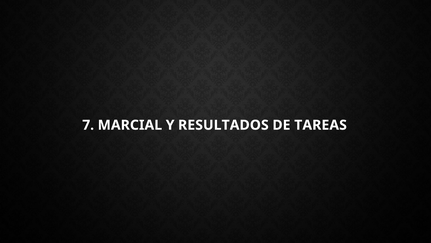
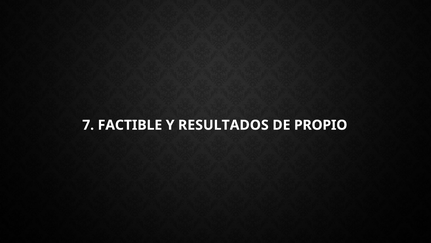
MARCIAL: MARCIAL -> FACTIBLE (130, 125)
TAREAS: TAREAS -> PROPIO (321, 125)
